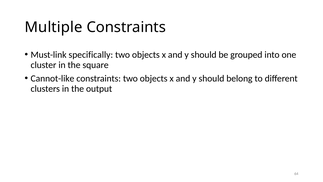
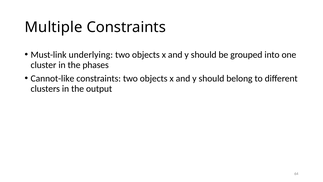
specifically: specifically -> underlying (91, 55)
square: square -> phases (96, 65)
